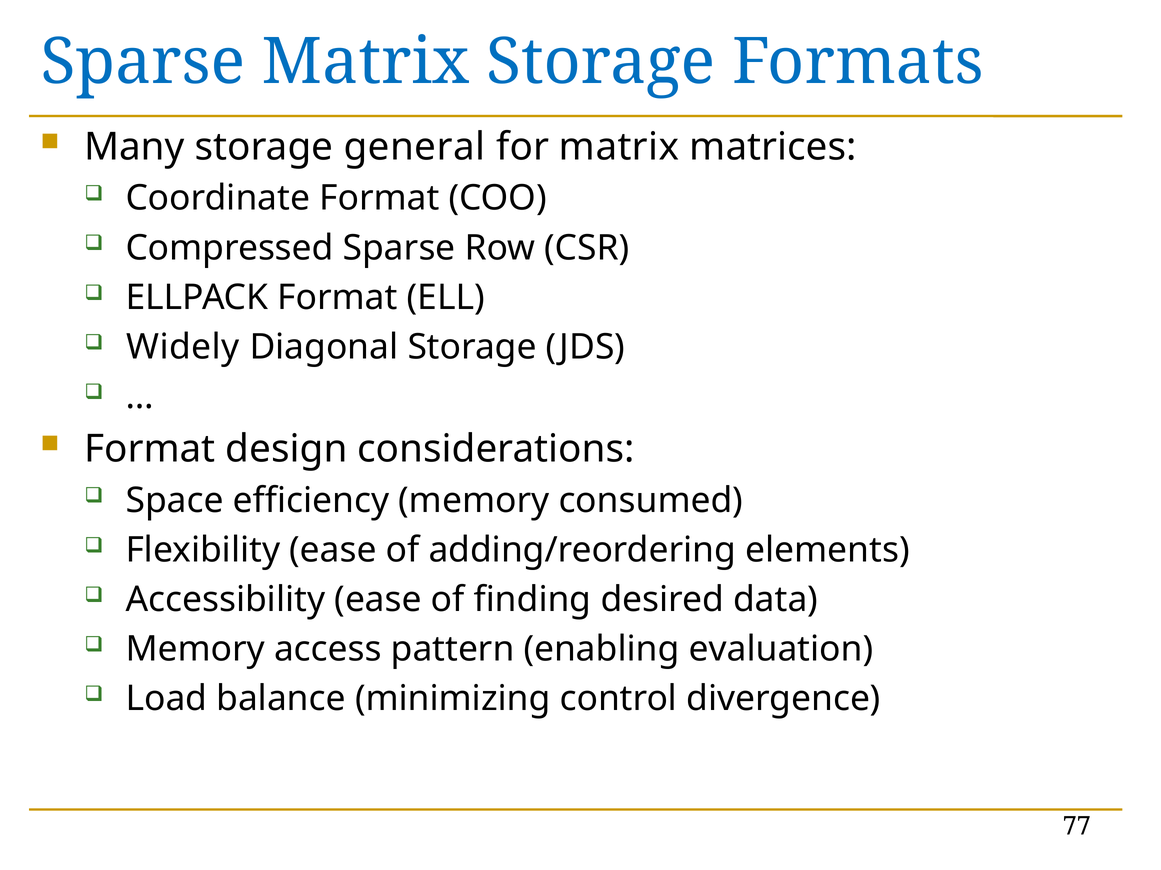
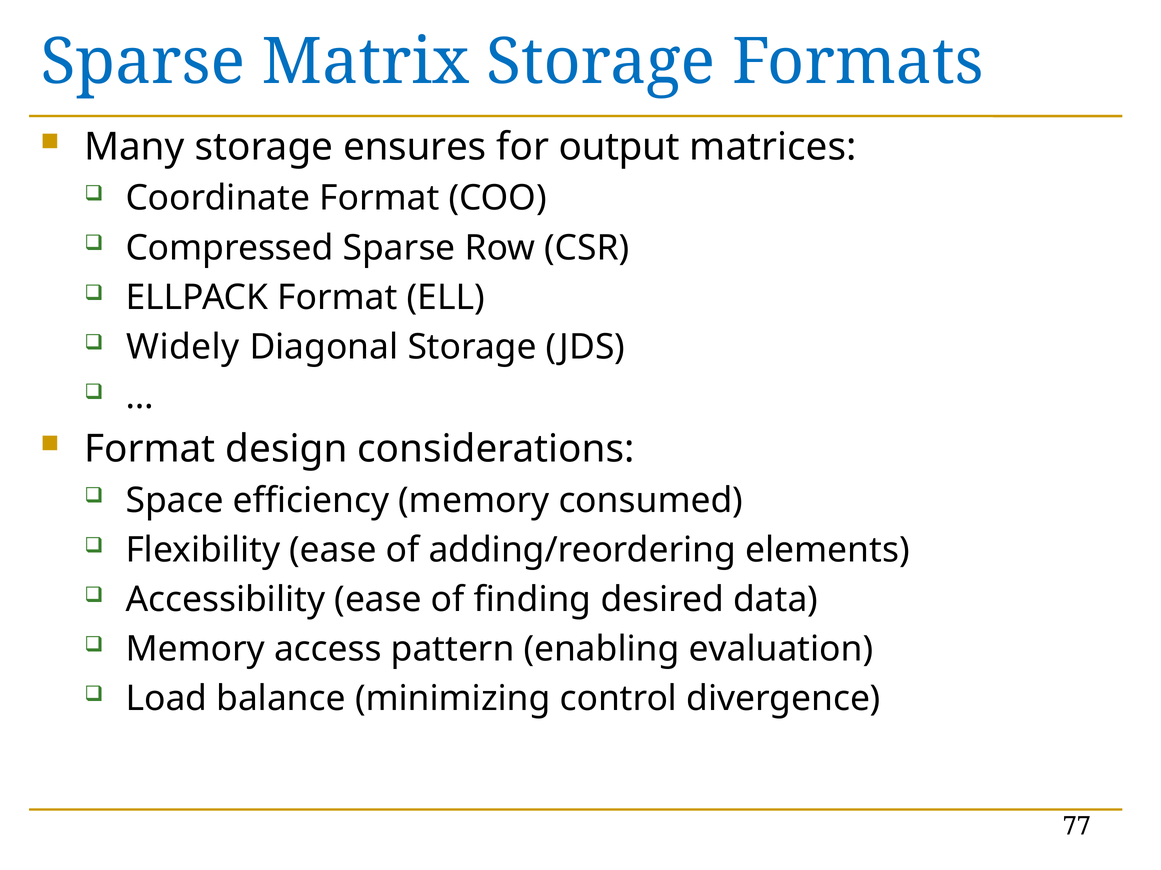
general: general -> ensures (415, 147)
for matrix: matrix -> output (619, 147)
